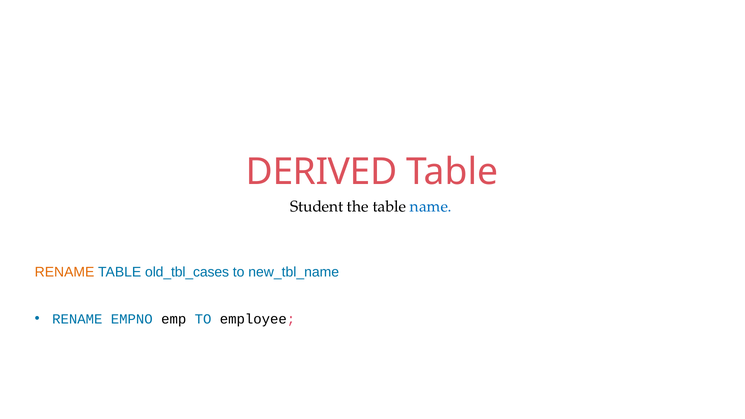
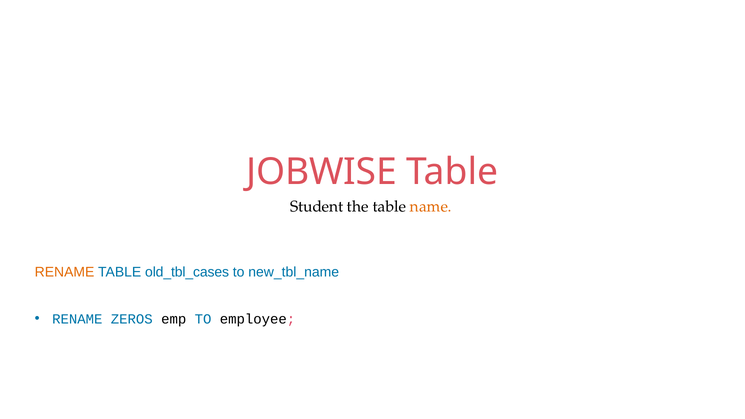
DERIVED: DERIVED -> JOBWISE (322, 172)
name colour: blue -> orange (431, 207)
EMPNO: EMPNO -> ZEROS (132, 319)
